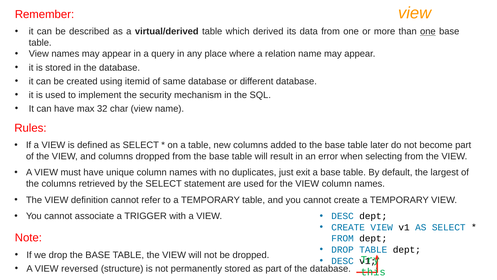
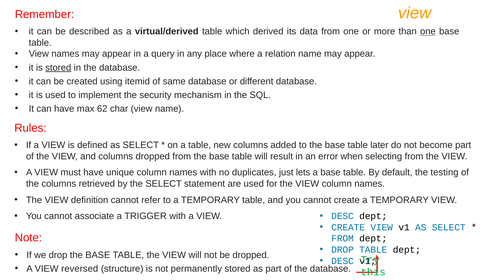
stored underline: none -> present (58, 67)
32: 32 -> 62 (102, 108)
exit: exit -> lets (303, 172)
largest: largest -> testing (445, 172)
